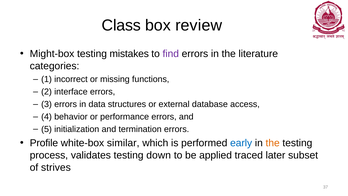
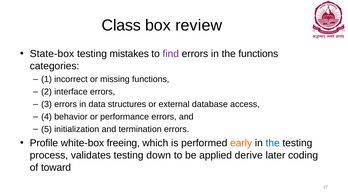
Might-box: Might-box -> State-box (52, 54)
the literature: literature -> functions (258, 54)
similar: similar -> freeing (123, 143)
early colour: blue -> orange (241, 143)
the colour: orange -> blue (273, 143)
traced: traced -> derive (249, 155)
subset: subset -> coding (303, 155)
strives: strives -> toward (56, 167)
